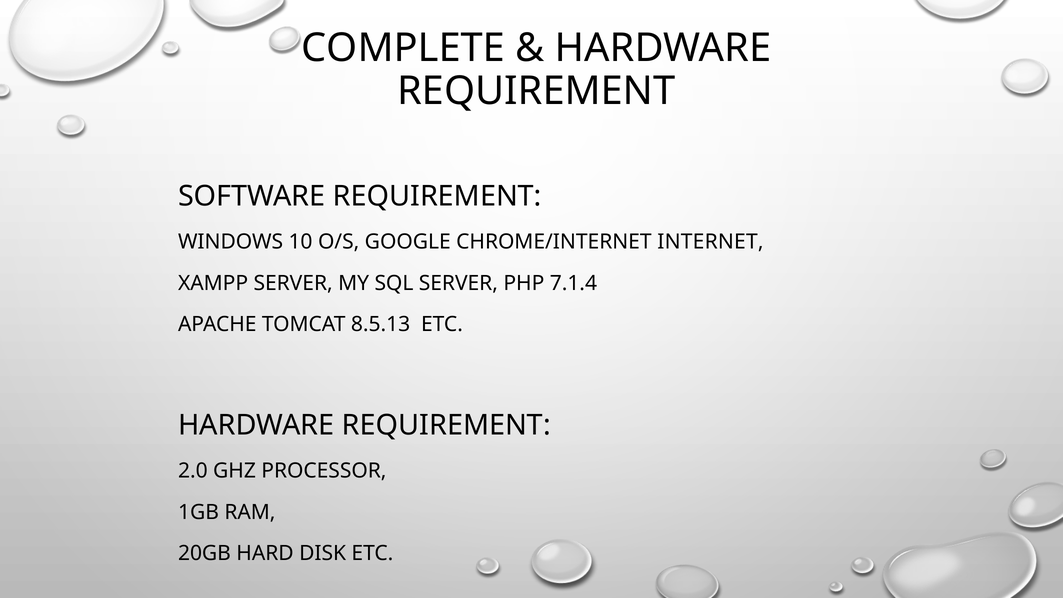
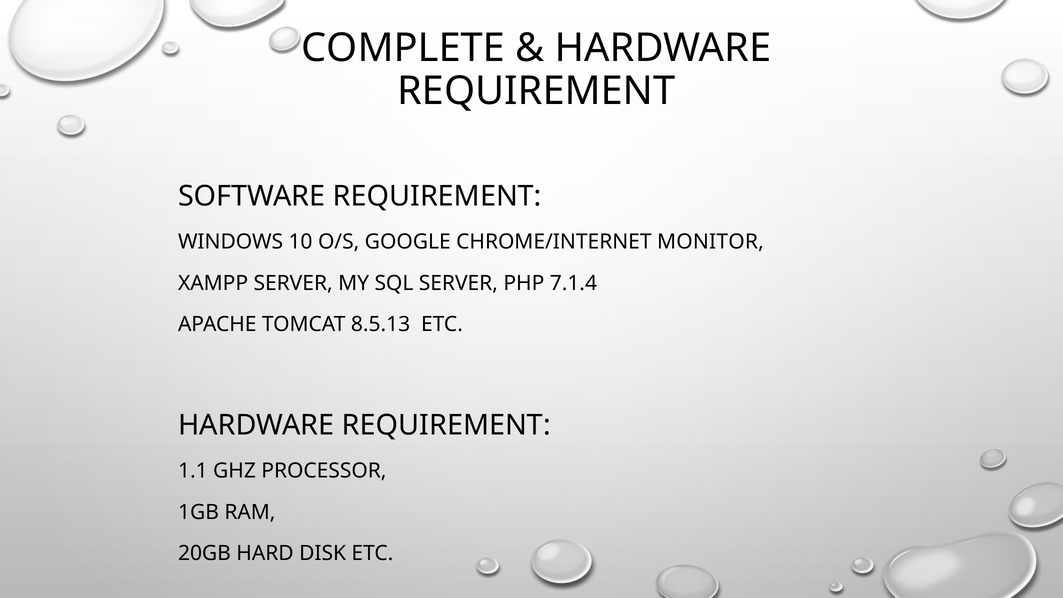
INTERNET: INTERNET -> MONITOR (710, 242)
2.0: 2.0 -> 1.1 (193, 471)
